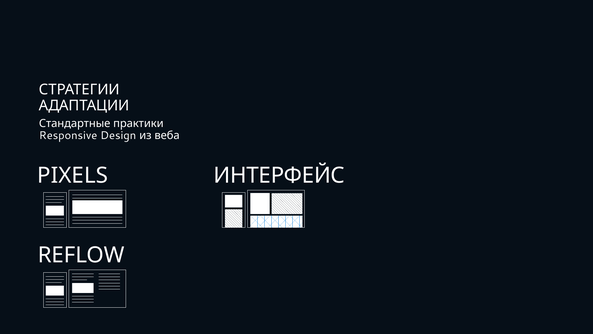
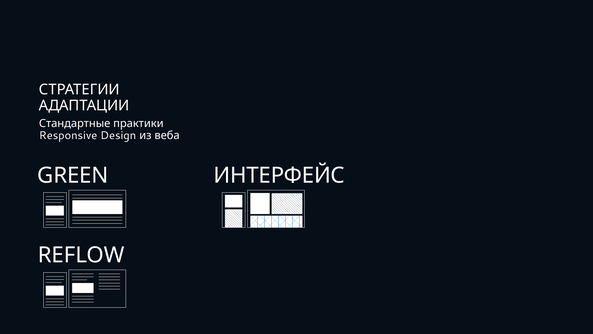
PIXELS: PIXELS -> GREEN (73, 175)
